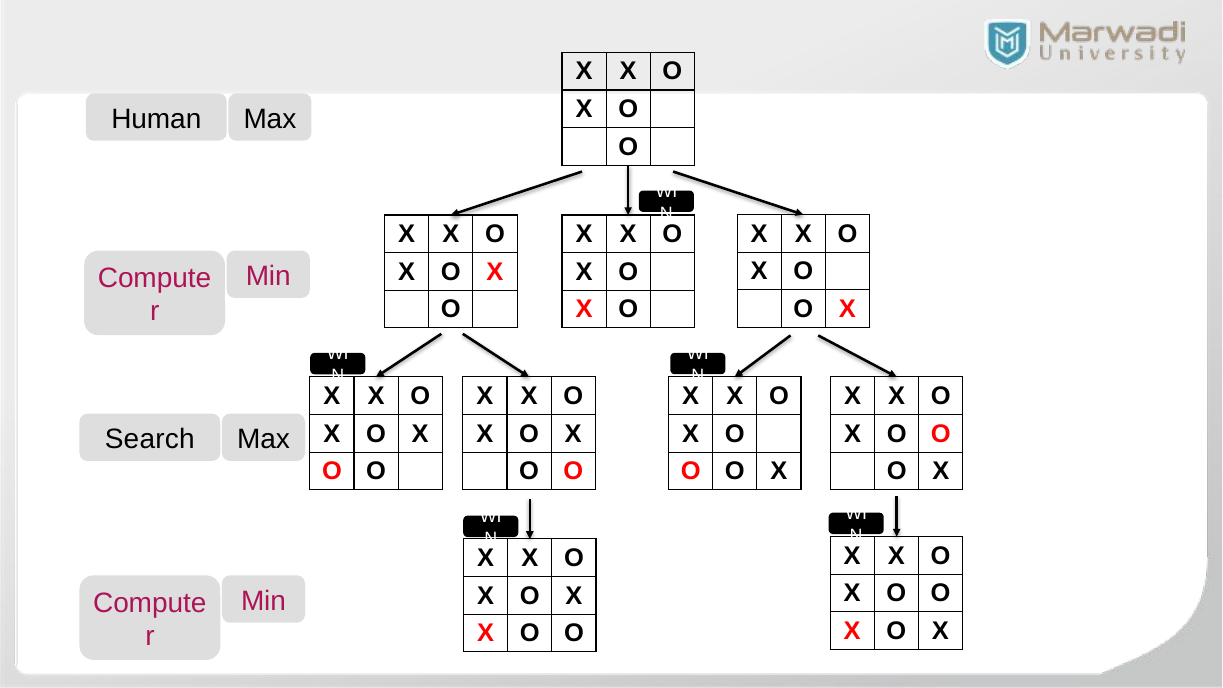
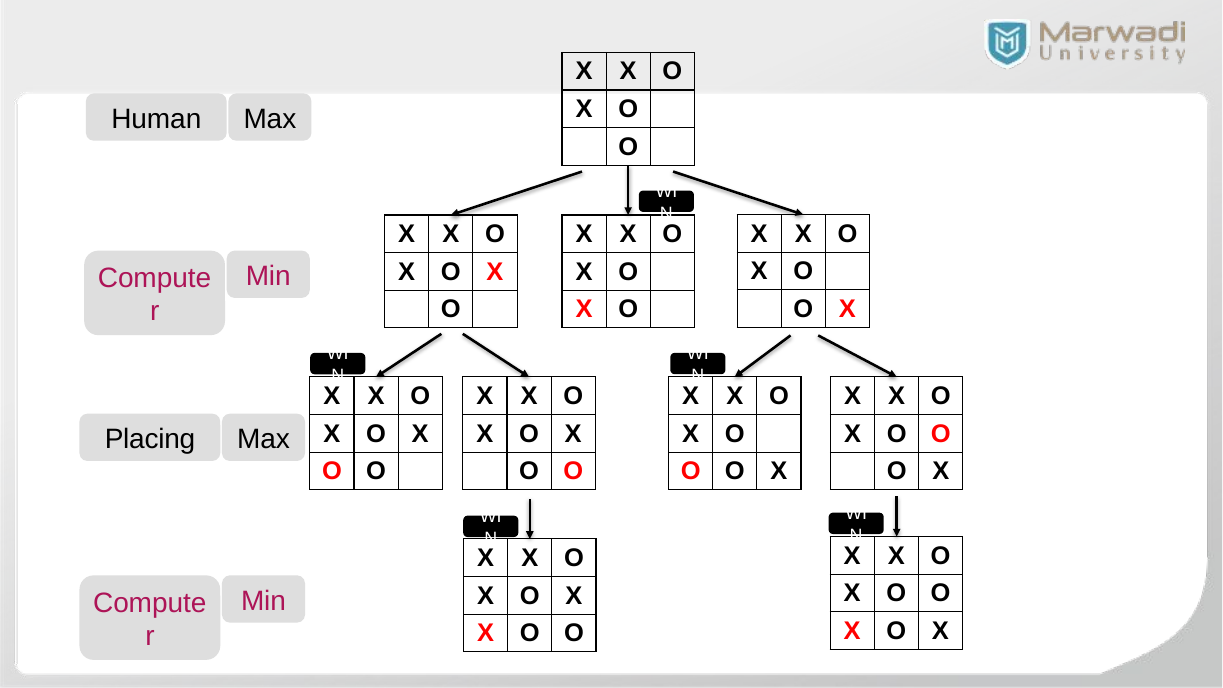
Search: Search -> Placing (150, 439)
